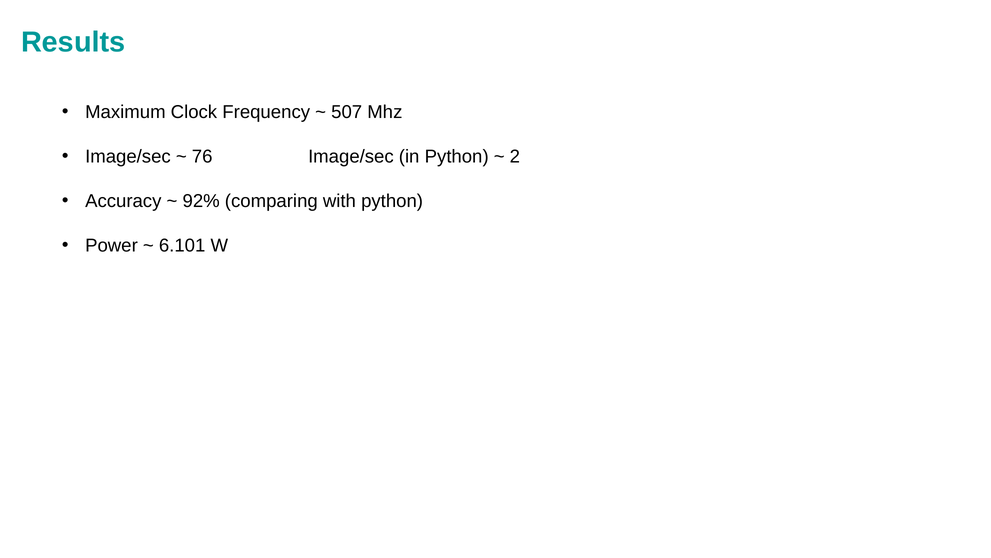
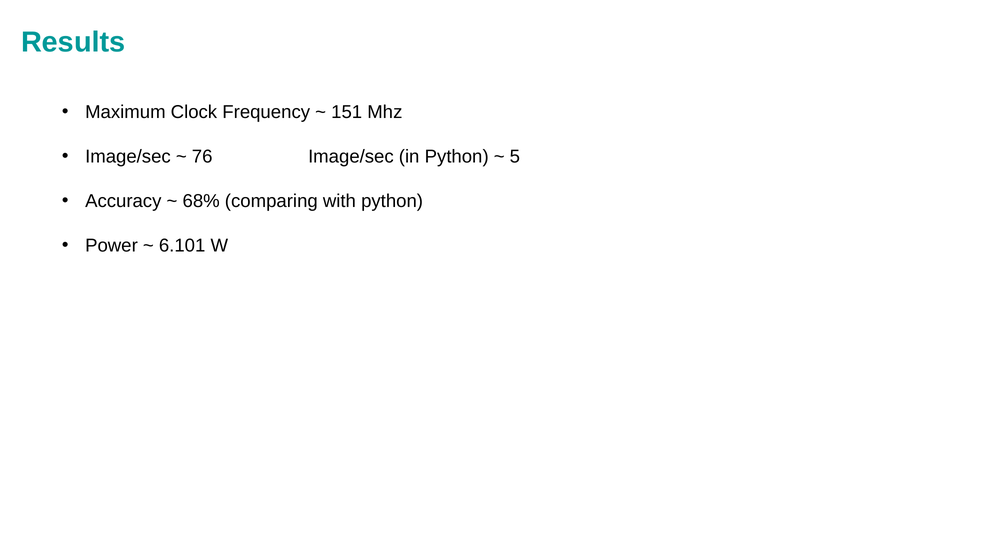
507: 507 -> 151 (347, 112)
2: 2 -> 5 (515, 156)
92%: 92% -> 68% (201, 201)
